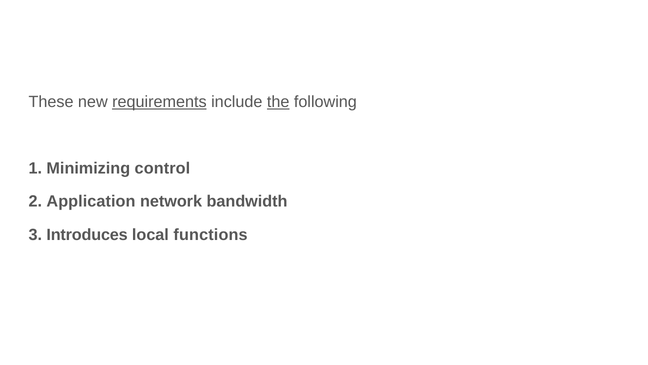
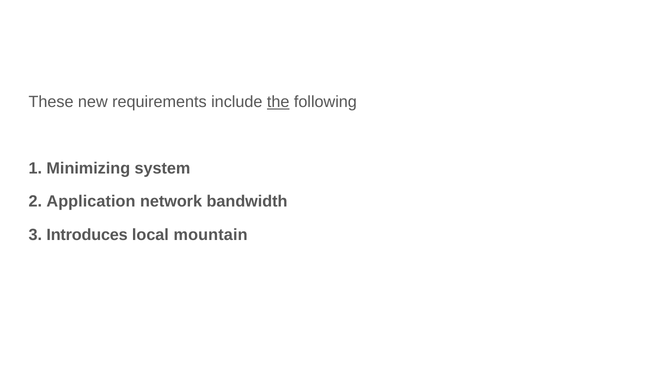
requirements underline: present -> none (159, 102)
control: control -> system (162, 168)
functions: functions -> mountain (211, 234)
